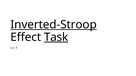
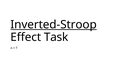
Task underline: present -> none (56, 37)
